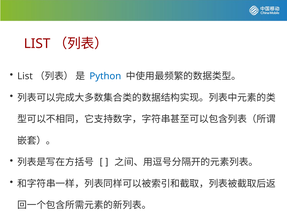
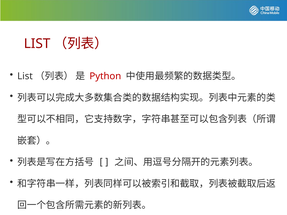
Python colour: blue -> red (105, 76)
